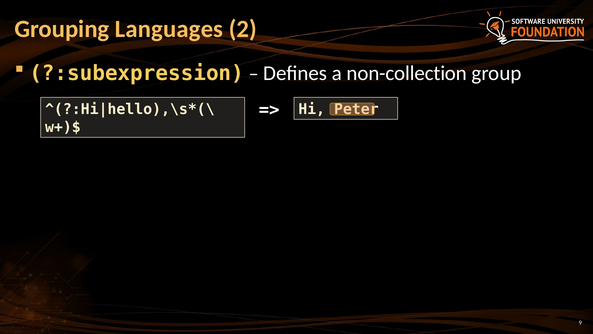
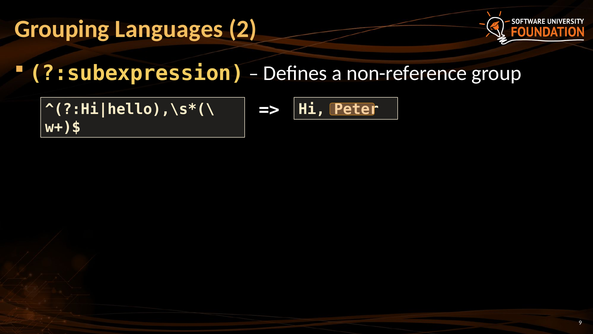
non-collection: non-collection -> non-reference (407, 73)
